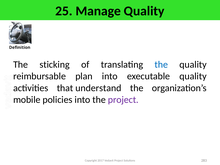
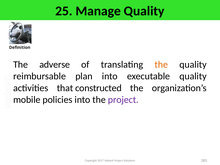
sticking: sticking -> adverse (55, 64)
the colour: blue -> orange (161, 64)
understand: understand -> constructed (98, 88)
